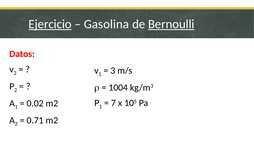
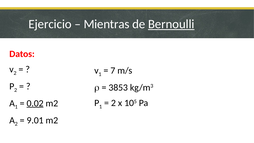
Ejercicio underline: present -> none (50, 24)
Gasolina: Gasolina -> Mientras (107, 24)
3: 3 -> 7 (113, 70)
1004: 1004 -> 3853 (118, 87)
7: 7 -> 2 (113, 103)
0.02 underline: none -> present (35, 103)
0.71: 0.71 -> 9.01 (35, 120)
